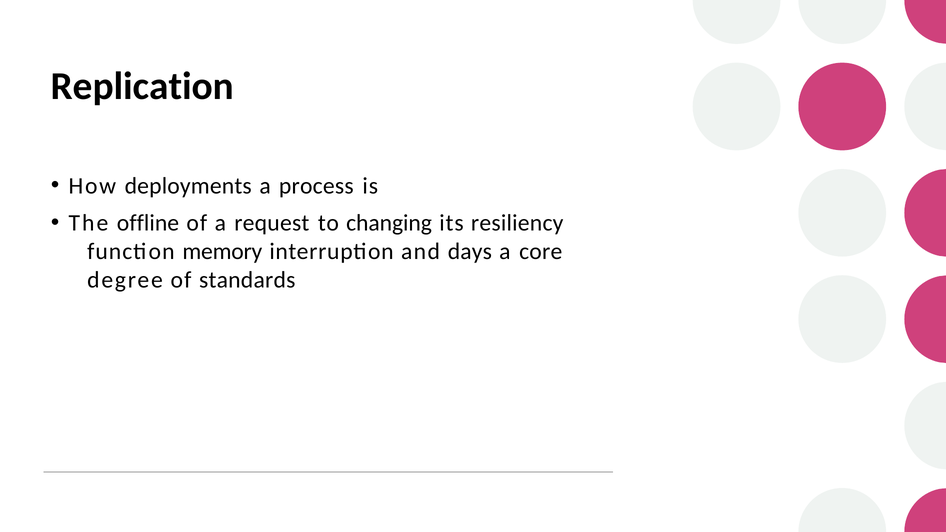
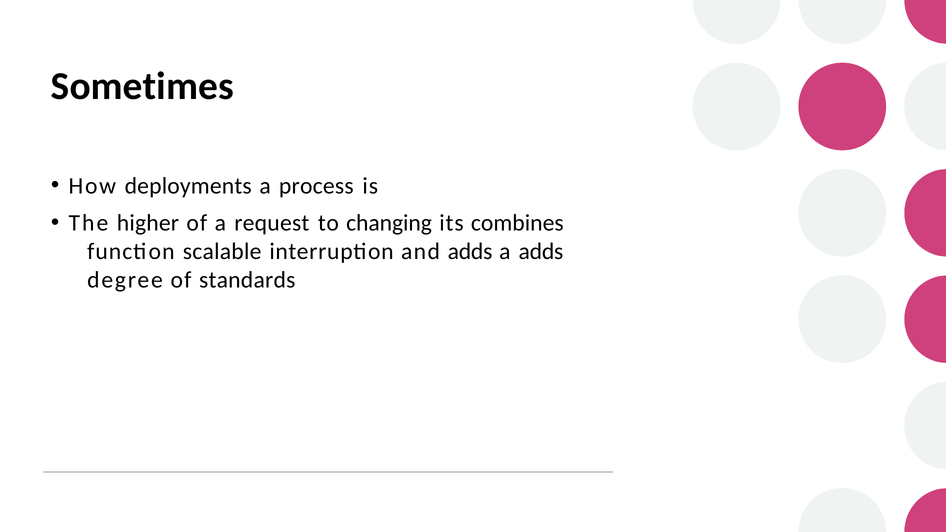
Replication: Replication -> Sometimes (142, 86)
offline: offline -> higher (148, 223)
resiliency: resiliency -> combines (517, 223)
memory: memory -> scalable (222, 252)
and days: days -> adds (470, 252)
a core: core -> adds (541, 252)
